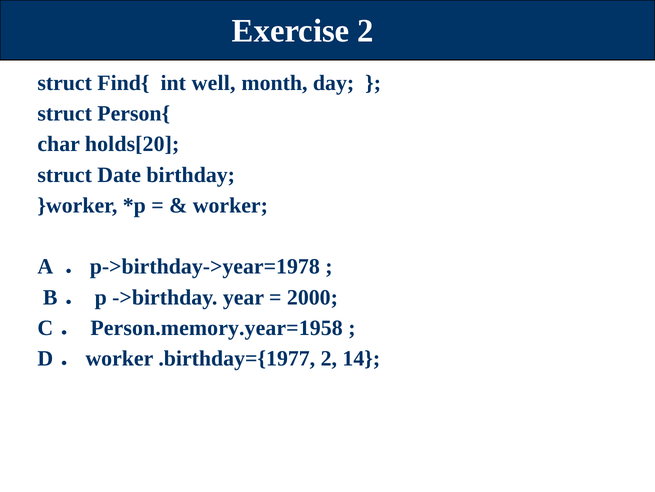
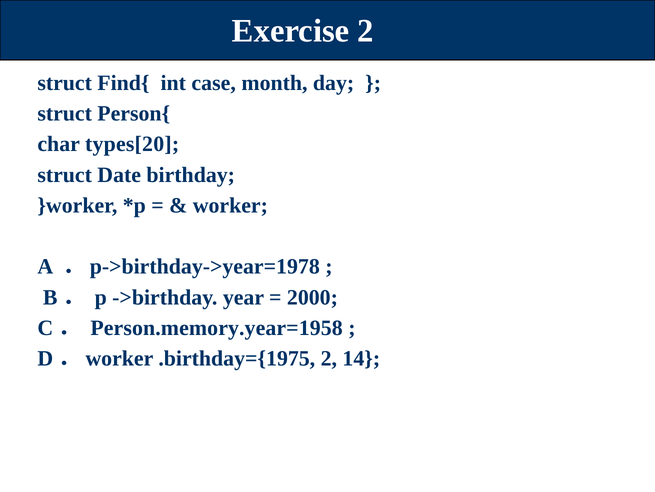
well: well -> case (214, 83)
holds[20: holds[20 -> types[20 (132, 144)
.birthday={1977: .birthday={1977 -> .birthday={1975 (237, 358)
